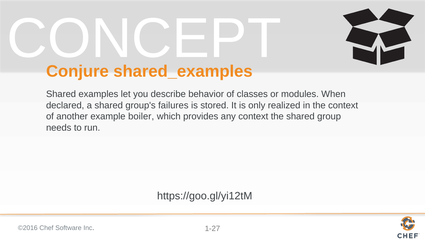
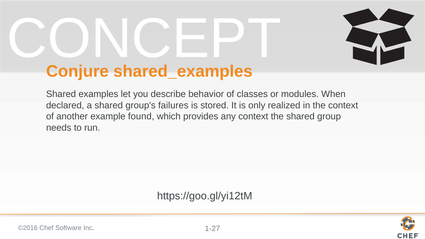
boiler: boiler -> found (141, 116)
